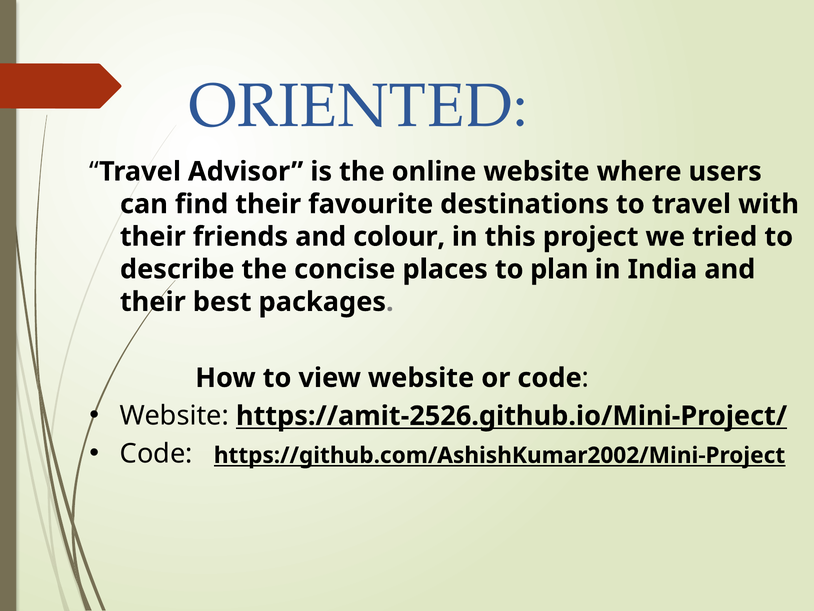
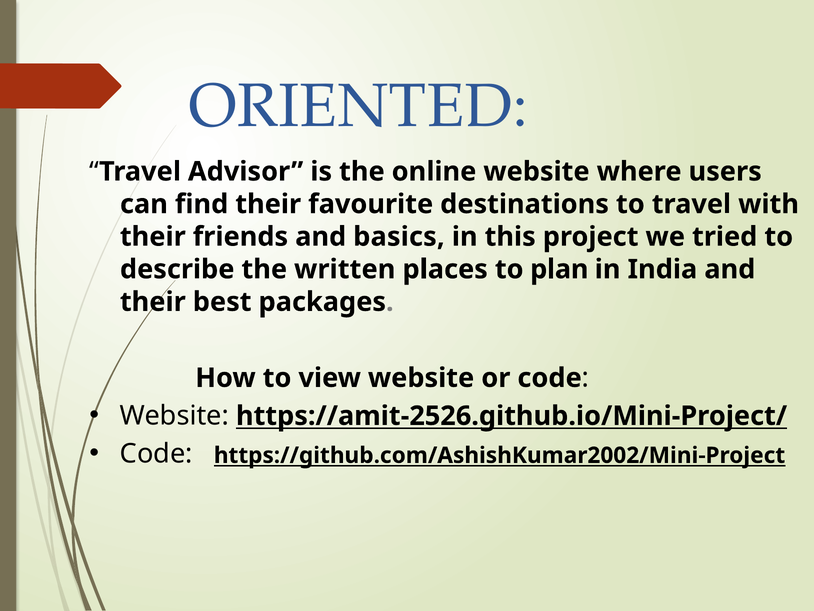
colour: colour -> basics (399, 237)
concise: concise -> written (345, 269)
